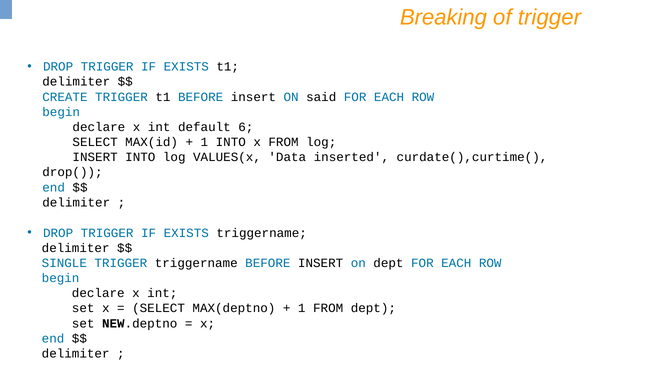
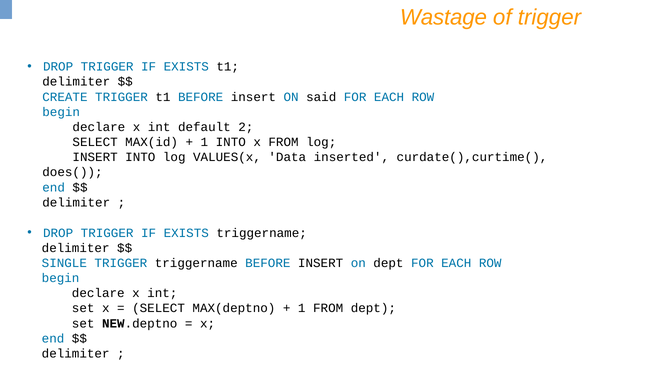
Breaking: Breaking -> Wastage (443, 17)
6: 6 -> 2 (246, 127)
drop(: drop( -> does( (72, 172)
